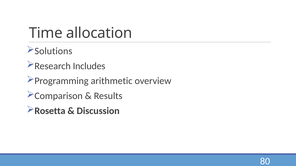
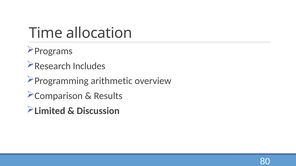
Solutions: Solutions -> Programs (53, 51)
Rosetta: Rosetta -> Limited (50, 111)
